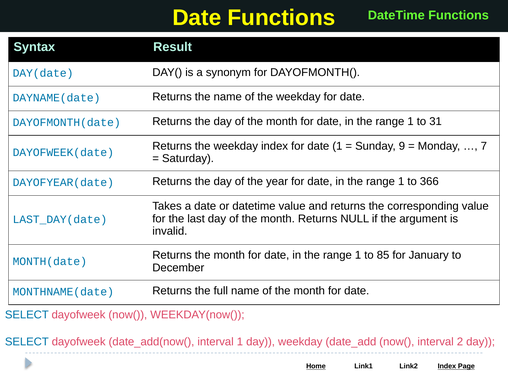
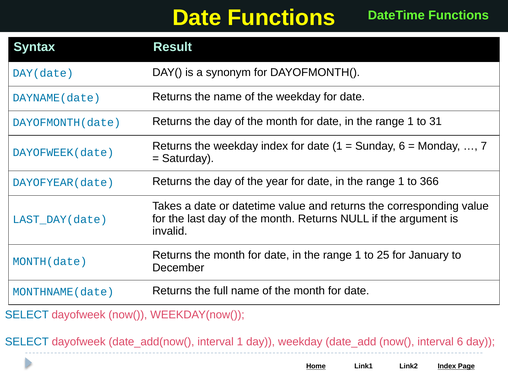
Sunday 9: 9 -> 6 (402, 146)
85: 85 -> 25 (383, 255)
interval 2: 2 -> 6 (460, 342)
